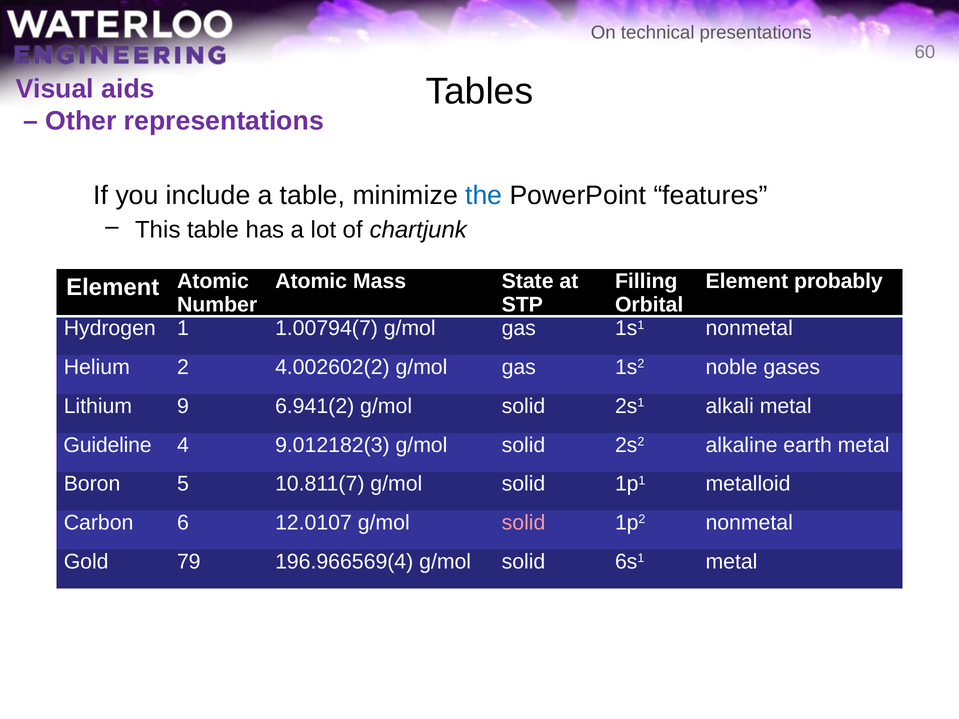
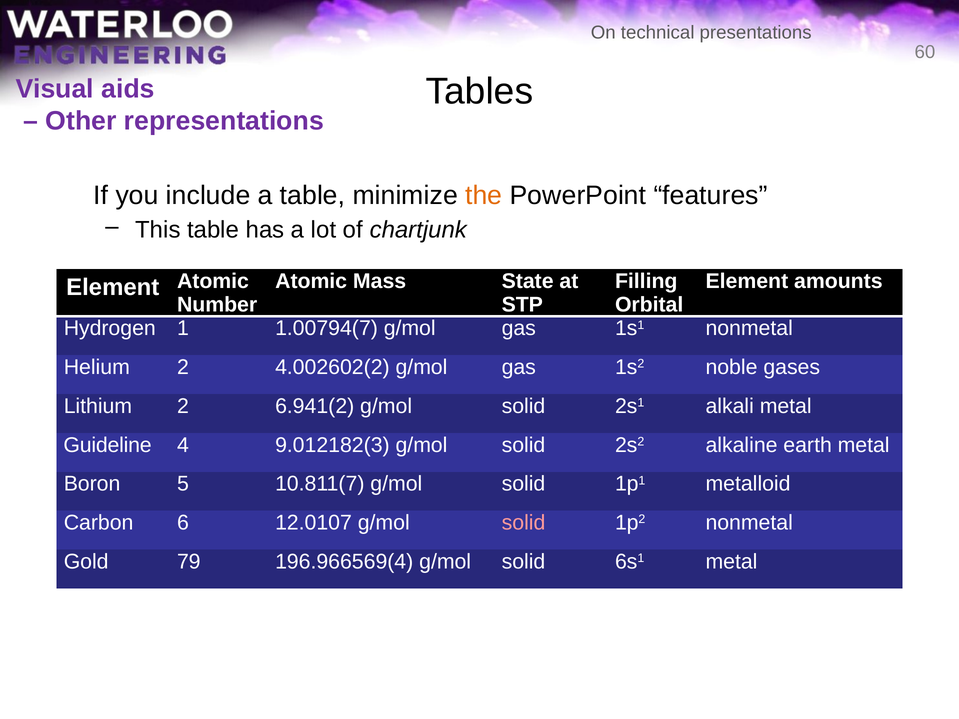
the colour: blue -> orange (484, 196)
probably: probably -> amounts (838, 281)
Lithium 9: 9 -> 2 (183, 406)
